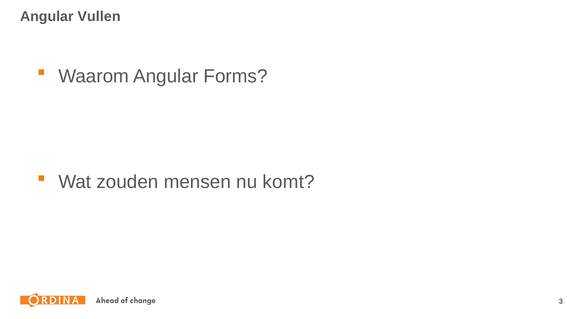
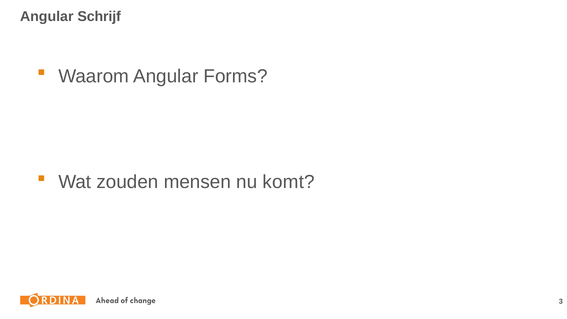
Vullen: Vullen -> Schrijf (99, 17)
